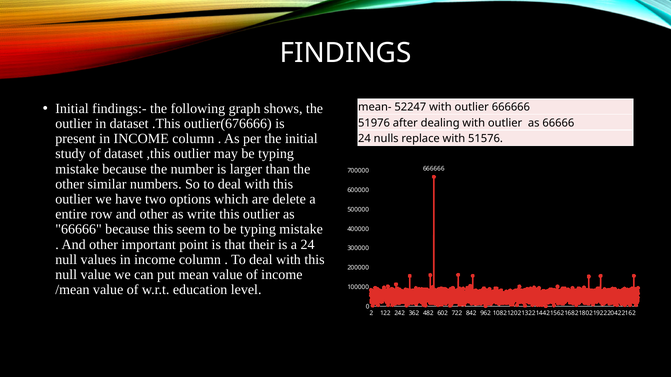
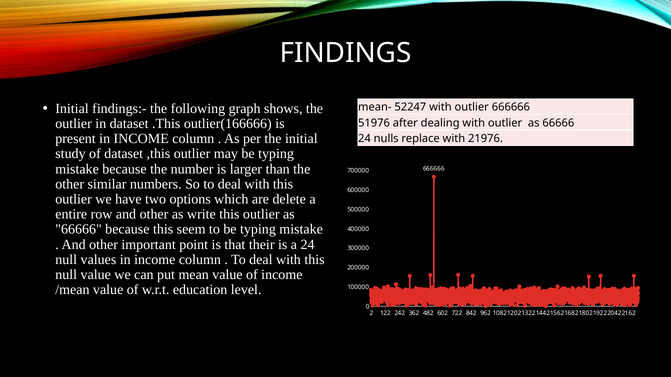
outlier(676666: outlier(676666 -> outlier(166666 (228, 124)
51576: 51576 -> 21976 (485, 139)
